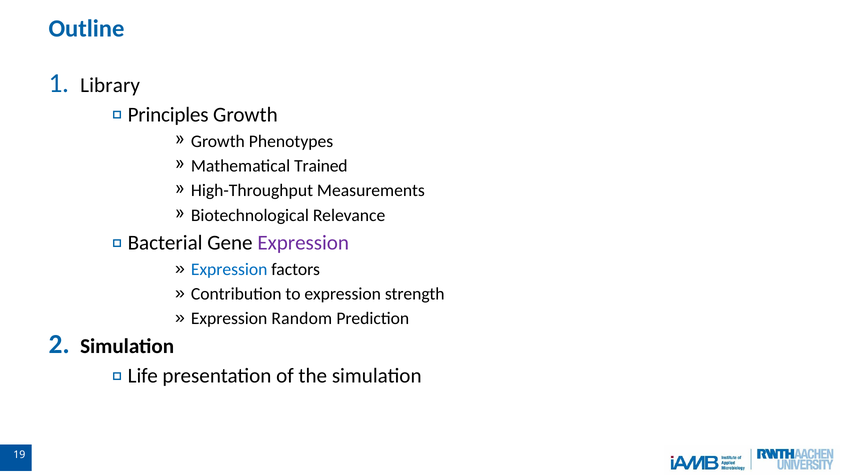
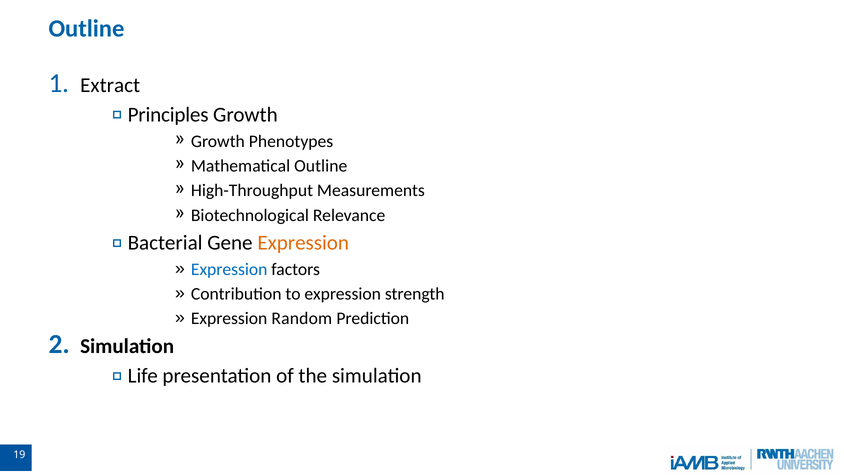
Library: Library -> Extract (110, 85)
Mathematical Trained: Trained -> Outline (321, 166)
Expression colour: purple -> orange (303, 243)
